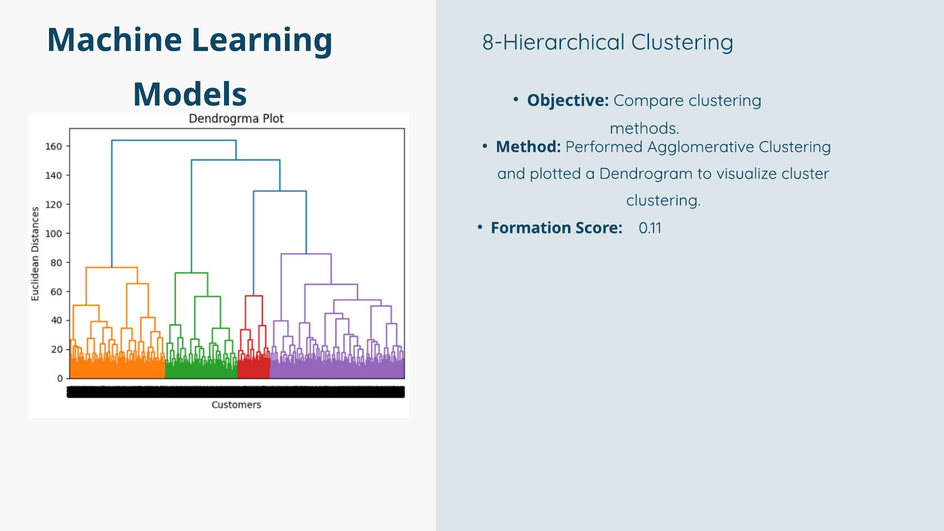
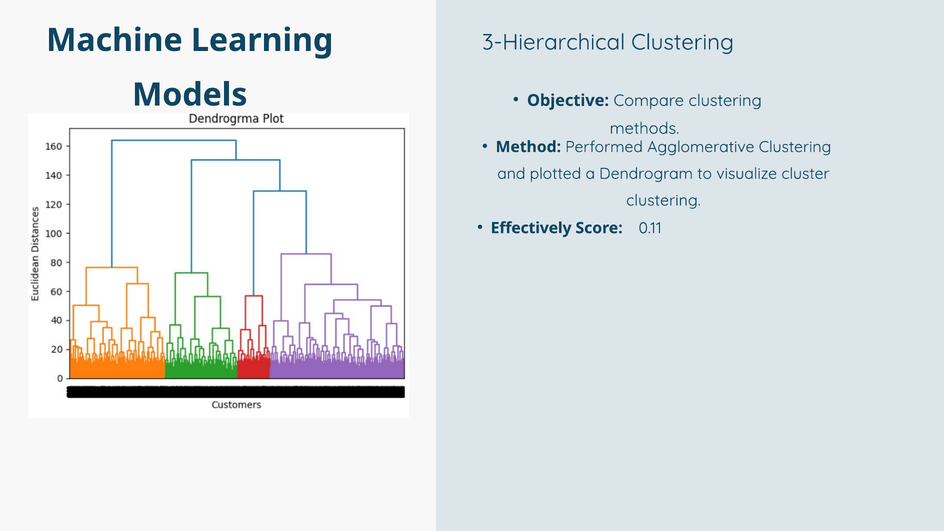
8-Hierarchical: 8-Hierarchical -> 3-Hierarchical (554, 42)
Formation: Formation -> Effectively (531, 228)
